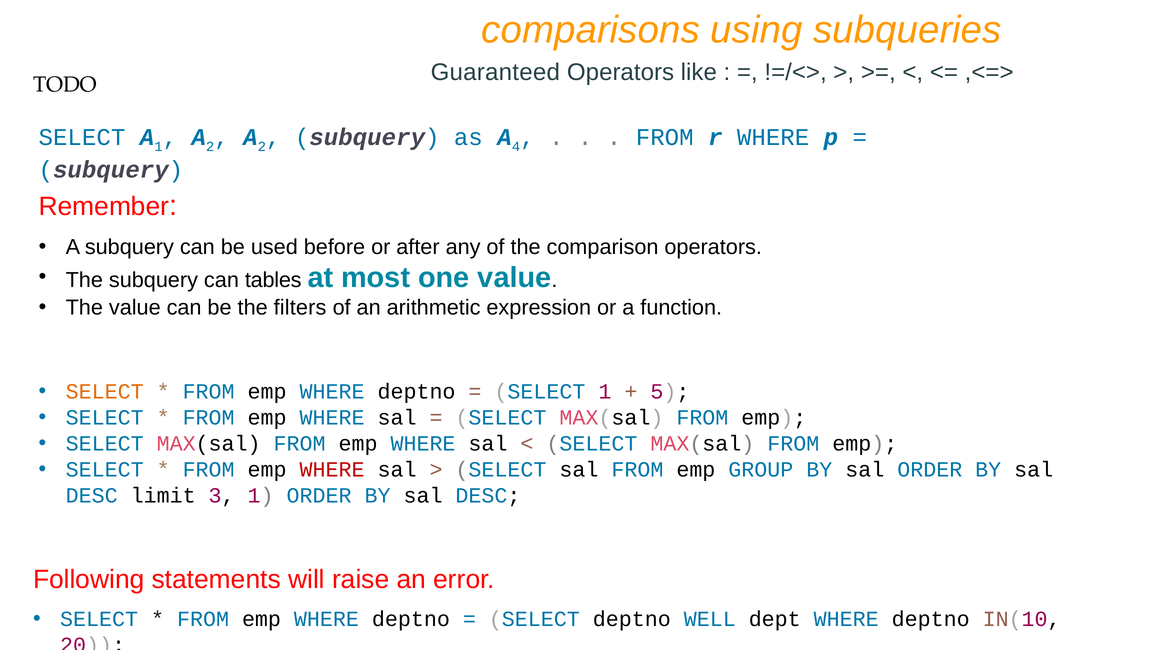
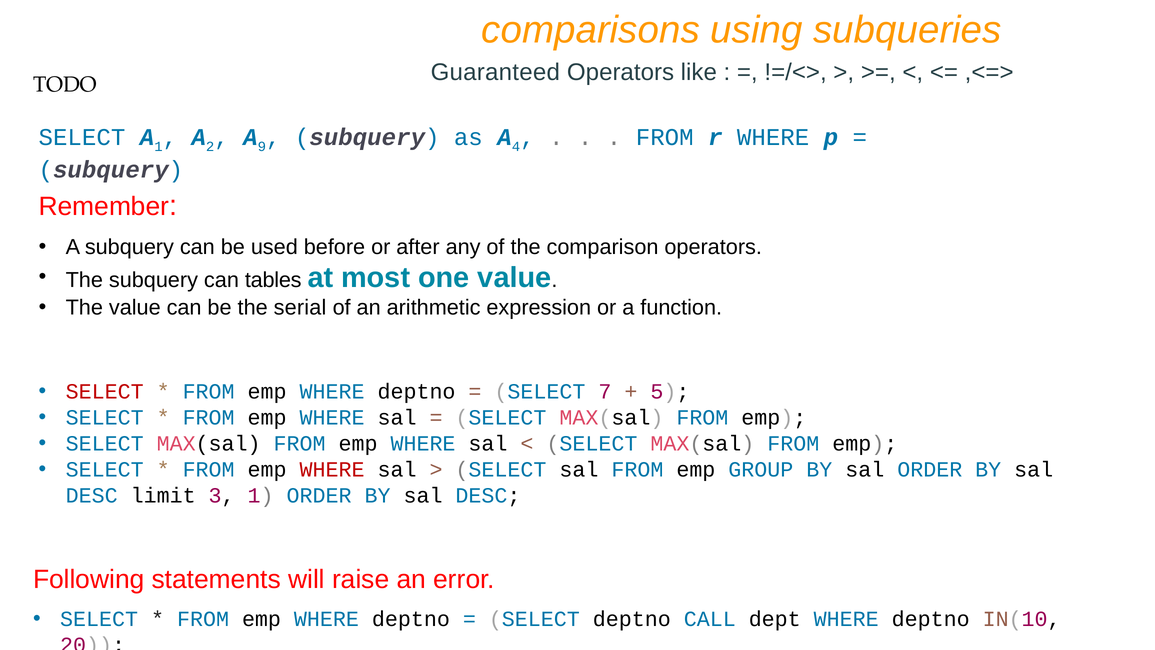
2: 2 -> 9 (262, 146)
filters: filters -> serial (300, 308)
SELECT colour: orange -> red (105, 391)
SELECT 1: 1 -> 7 (605, 391)
WELL: WELL -> CALL (710, 619)
